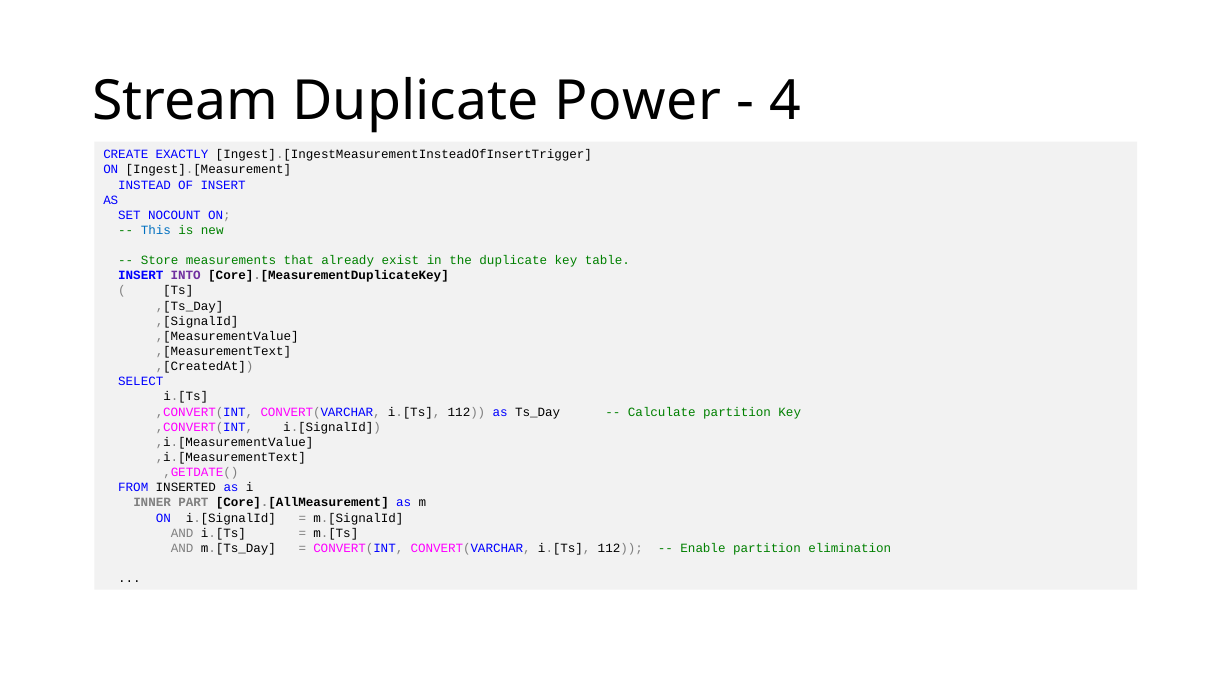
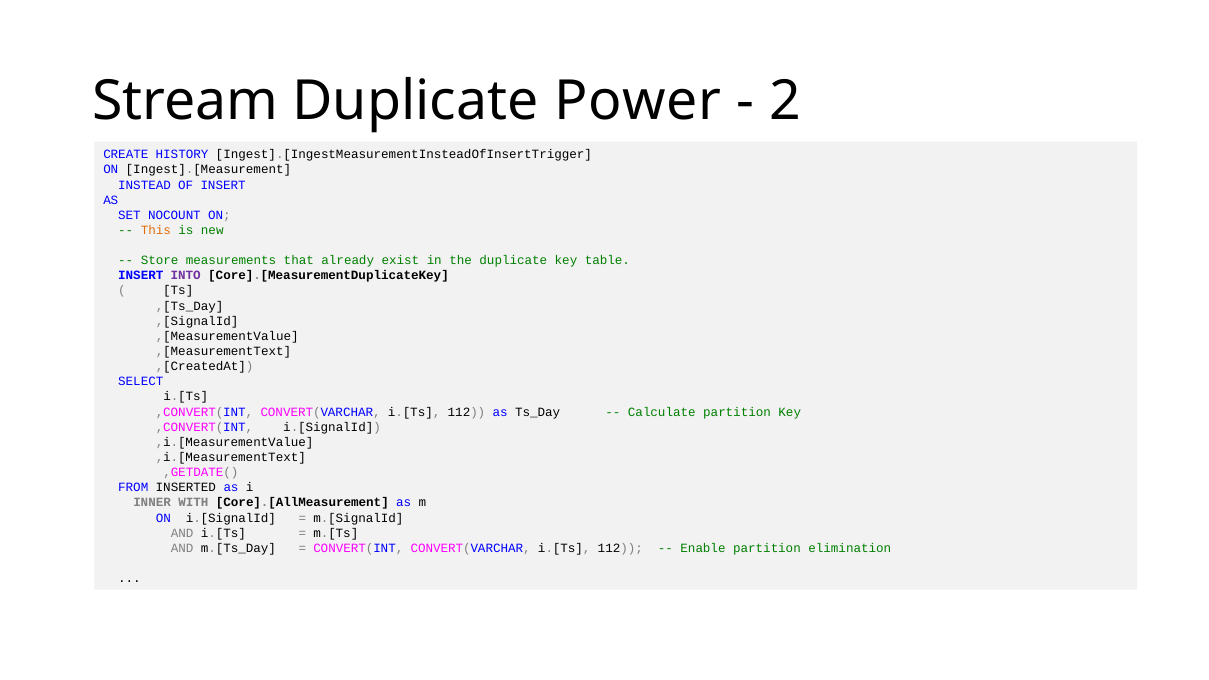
4: 4 -> 2 (785, 102)
EXACTLY: EXACTLY -> HISTORY (182, 155)
This colour: blue -> orange (156, 230)
PART: PART -> WITH (193, 503)
